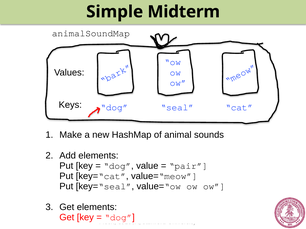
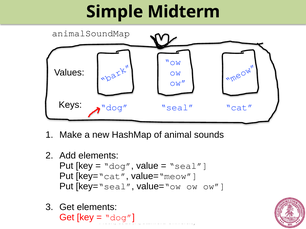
pair: pair -> seal (188, 166)
